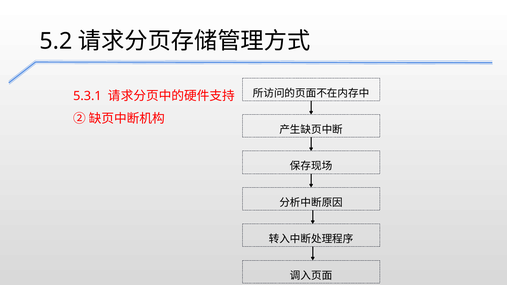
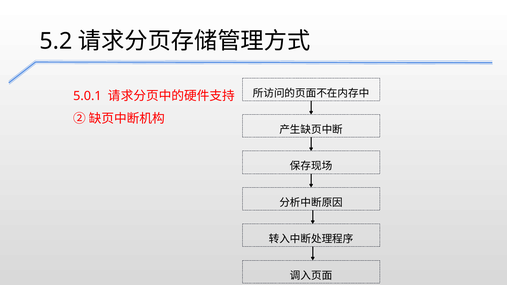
5.3.1: 5.3.1 -> 5.0.1 (87, 96)
